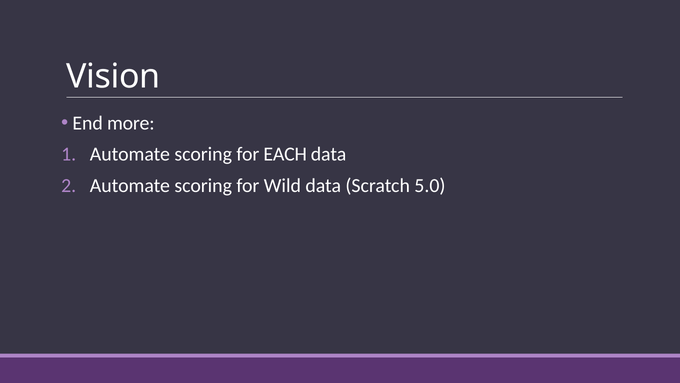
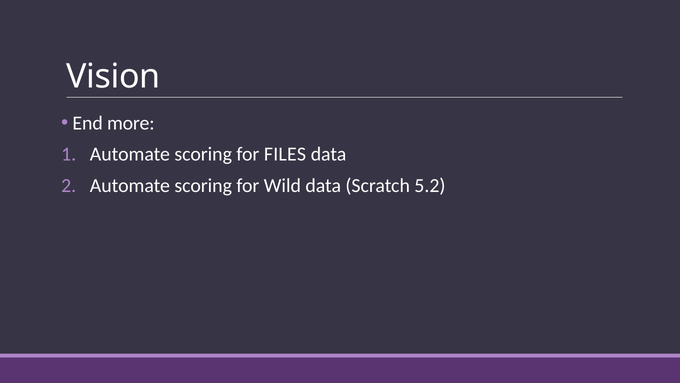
EACH: EACH -> FILES (285, 154)
5.0: 5.0 -> 5.2 (430, 186)
